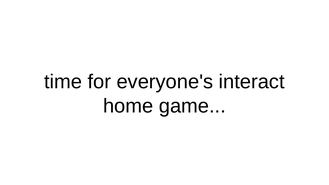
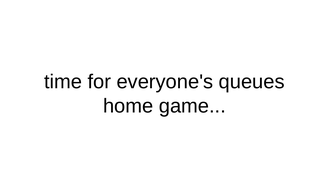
interact: interact -> queues (252, 82)
